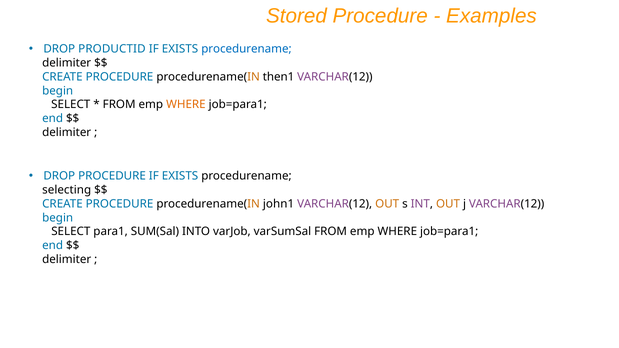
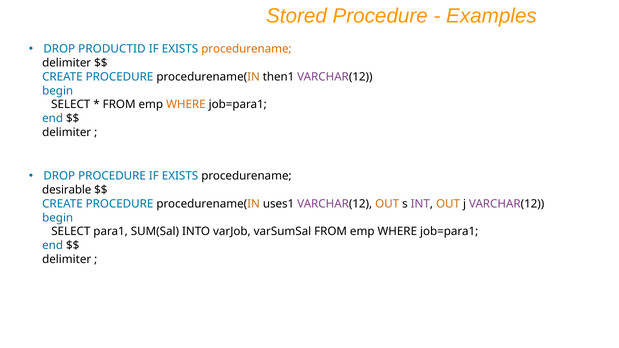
procedurename colour: blue -> orange (246, 49)
selecting: selecting -> desirable (67, 190)
john1: john1 -> uses1 (279, 204)
